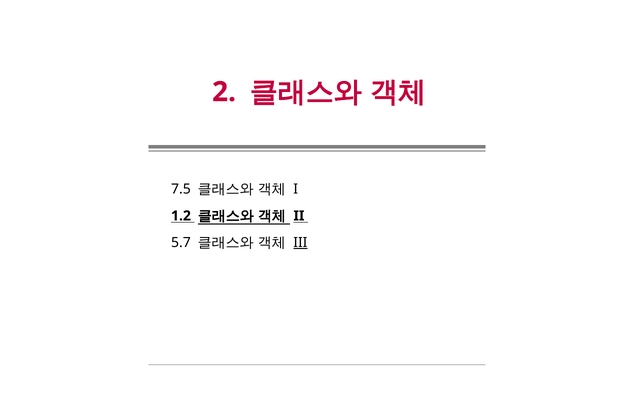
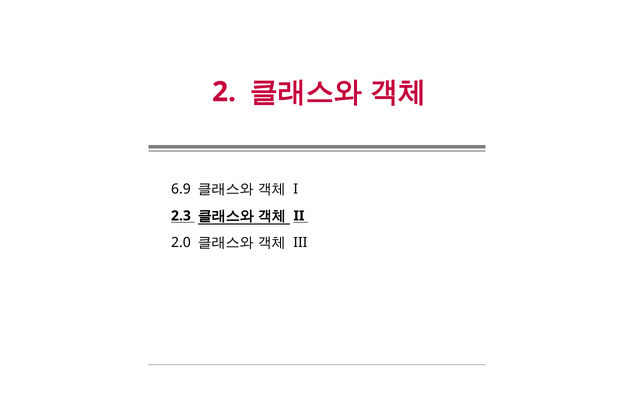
7.5: 7.5 -> 6.9 (181, 189)
1.2: 1.2 -> 2.3 (181, 216)
5.7: 5.7 -> 2.0 (181, 242)
III underline: present -> none (300, 242)
